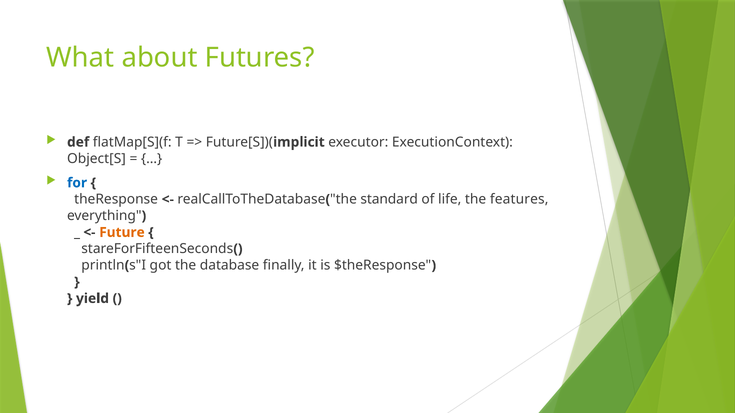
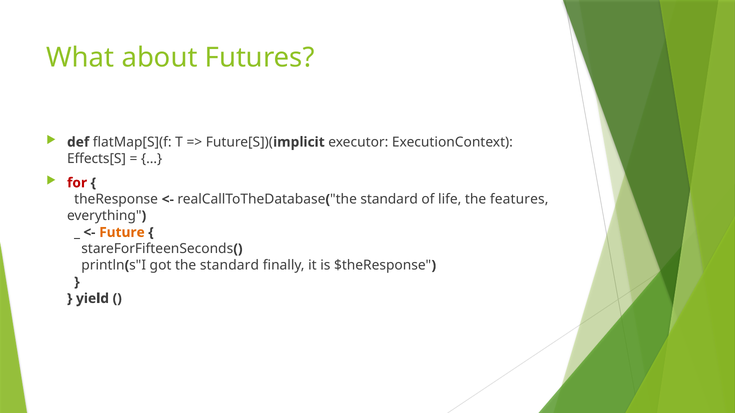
Object[S: Object[S -> Effects[S (96, 159)
for colour: blue -> red (77, 183)
got the database: database -> standard (229, 266)
